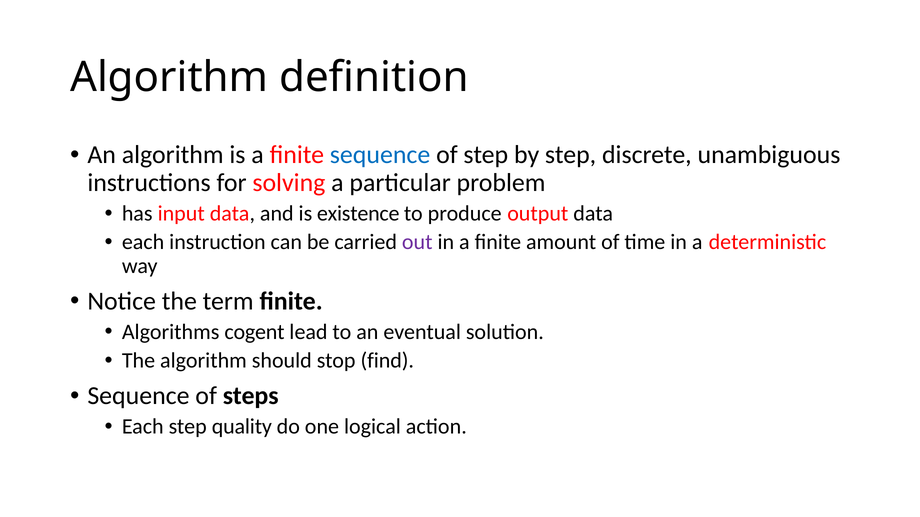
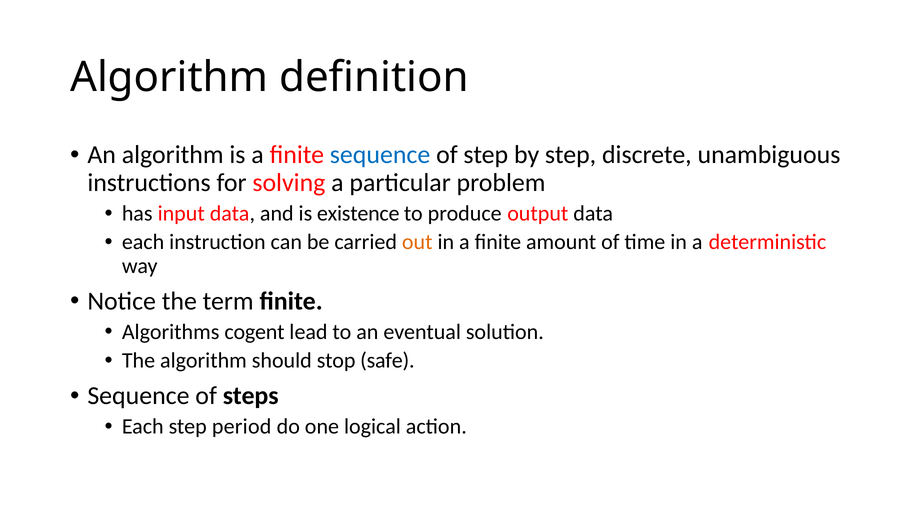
out colour: purple -> orange (417, 242)
find: find -> safe (387, 361)
quality: quality -> period (242, 427)
